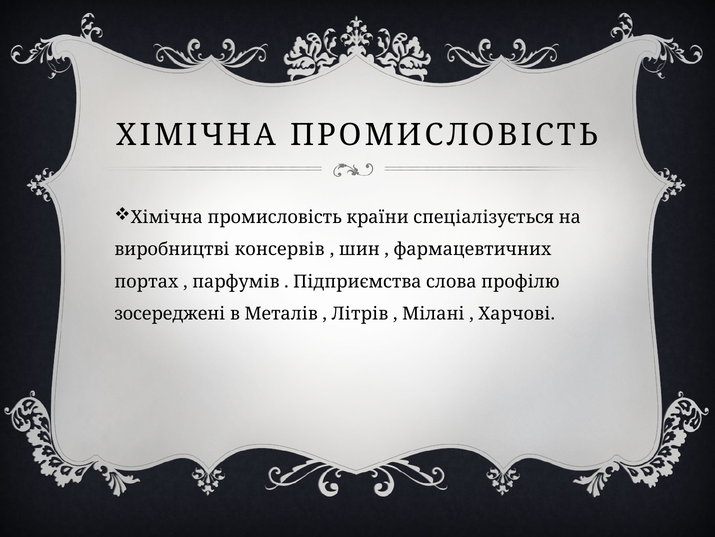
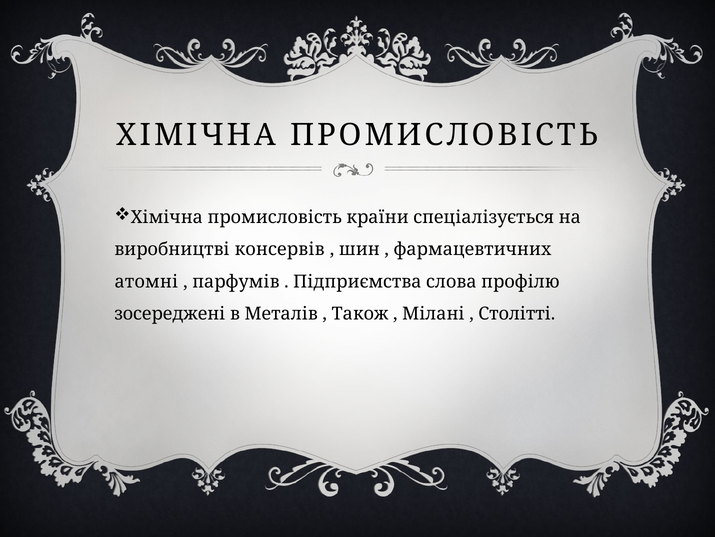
портах: портах -> атомні (146, 281)
Літрів: Літрів -> Також (360, 313)
Харчові: Харчові -> Столітті (517, 313)
